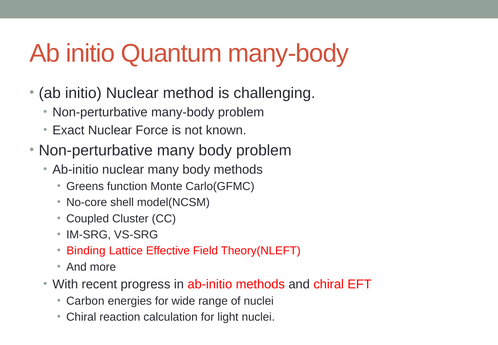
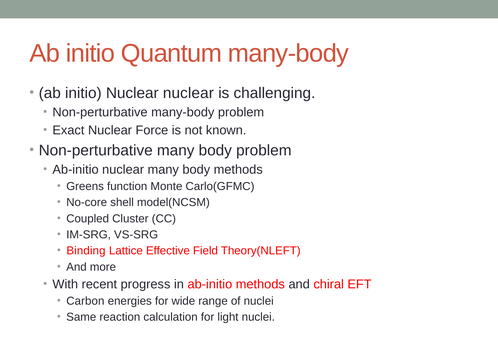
Nuclear method: method -> nuclear (188, 93)
Chiral: Chiral -> Same (81, 317)
